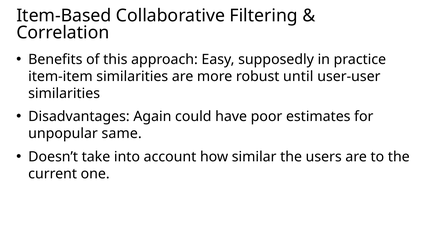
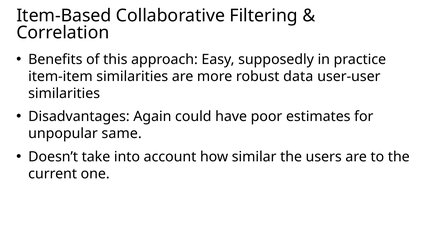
until: until -> data (298, 76)
